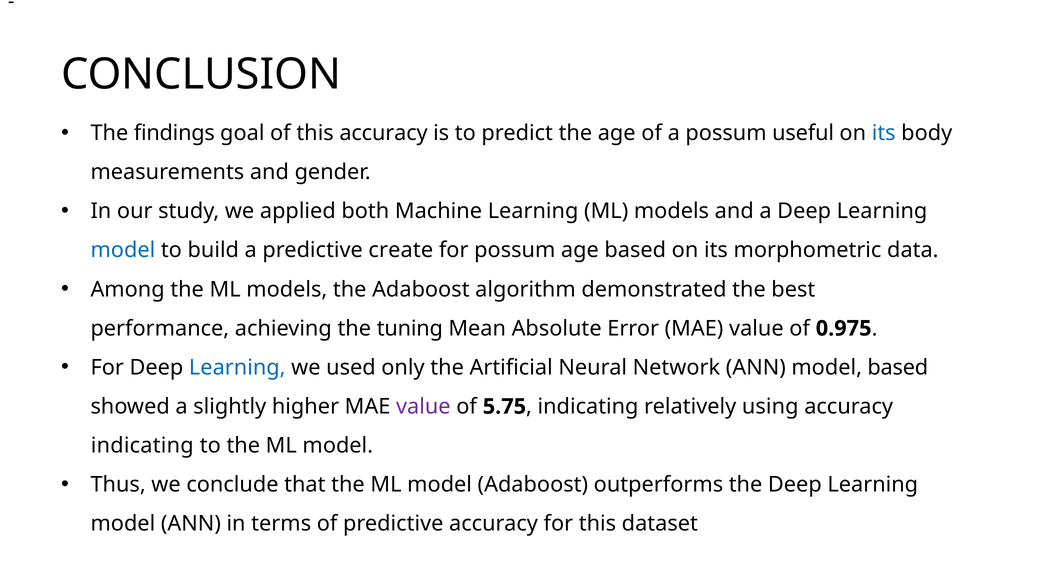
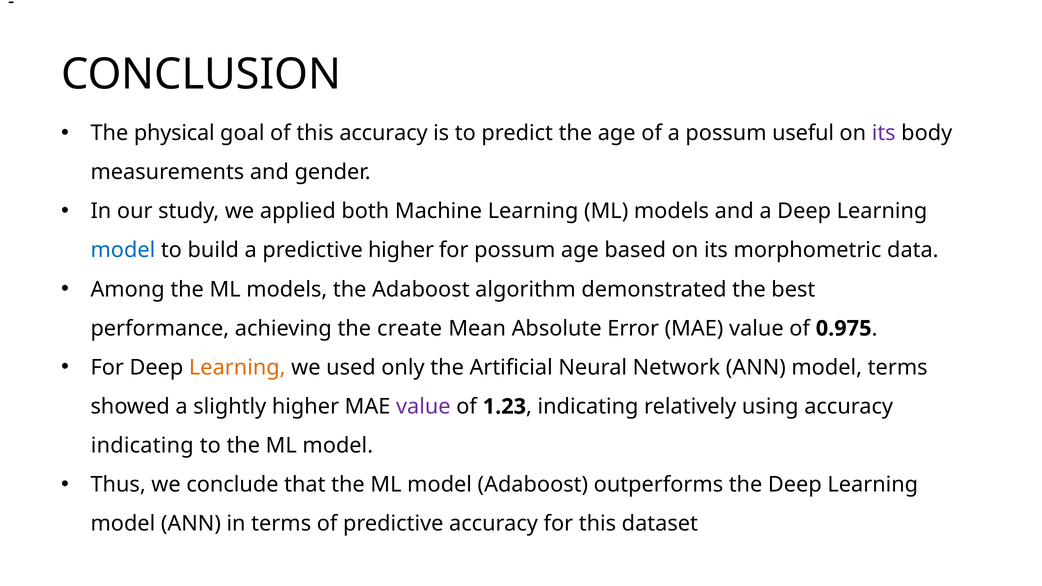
findings: findings -> physical (174, 133)
its colour: blue -> purple (884, 133)
predictive create: create -> higher (401, 250)
tuning: tuning -> create (410, 329)
Learning colour: blue -> orange (237, 368)
model based: based -> terms (898, 368)
5.75: 5.75 -> 1.23 (504, 407)
